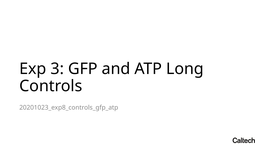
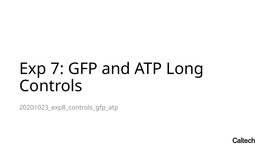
3: 3 -> 7 (57, 69)
